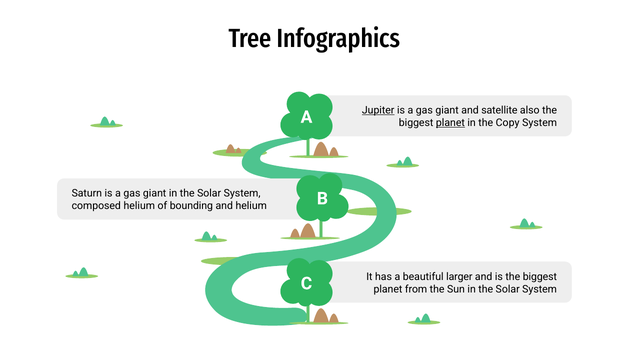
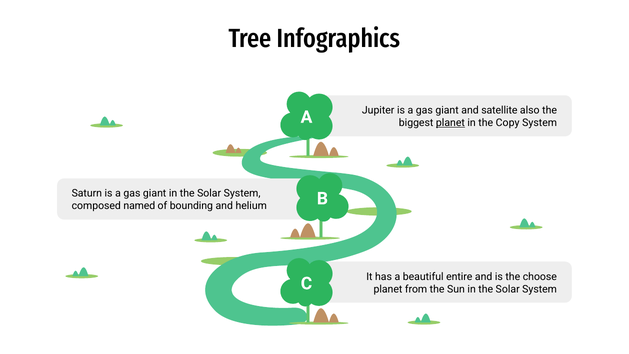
Jupiter underline: present -> none (378, 110)
composed helium: helium -> named (139, 206)
larger: larger -> entire (459, 276)
is the biggest: biggest -> choose (540, 276)
